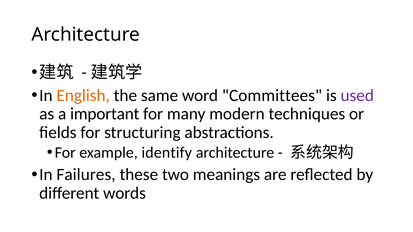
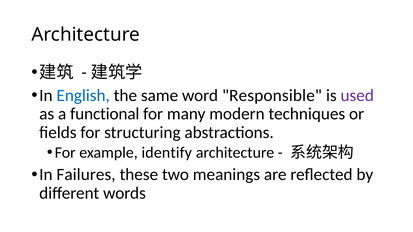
English colour: orange -> blue (83, 95)
Committees: Committees -> Responsible (272, 95)
important: important -> functional (105, 114)
